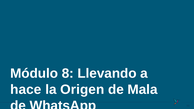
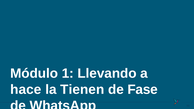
8: 8 -> 1 (68, 73)
Origen: Origen -> Tienen (82, 90)
Mala: Mala -> Fase (143, 90)
